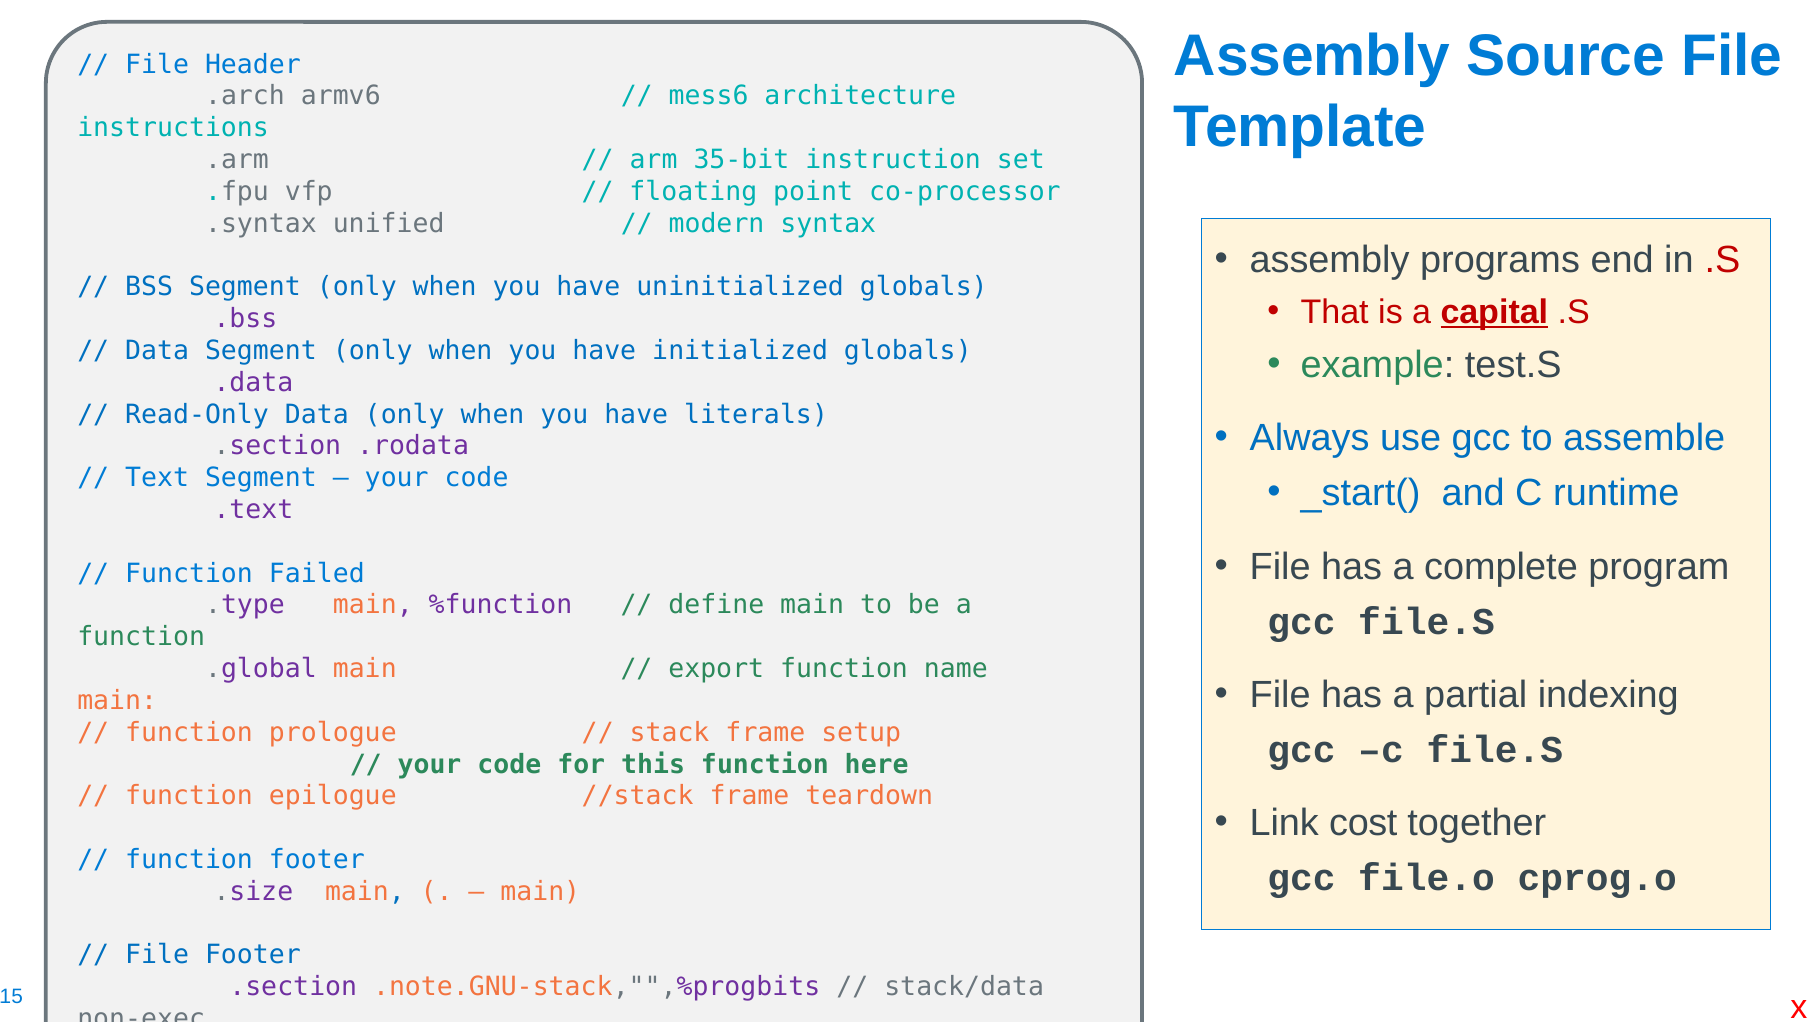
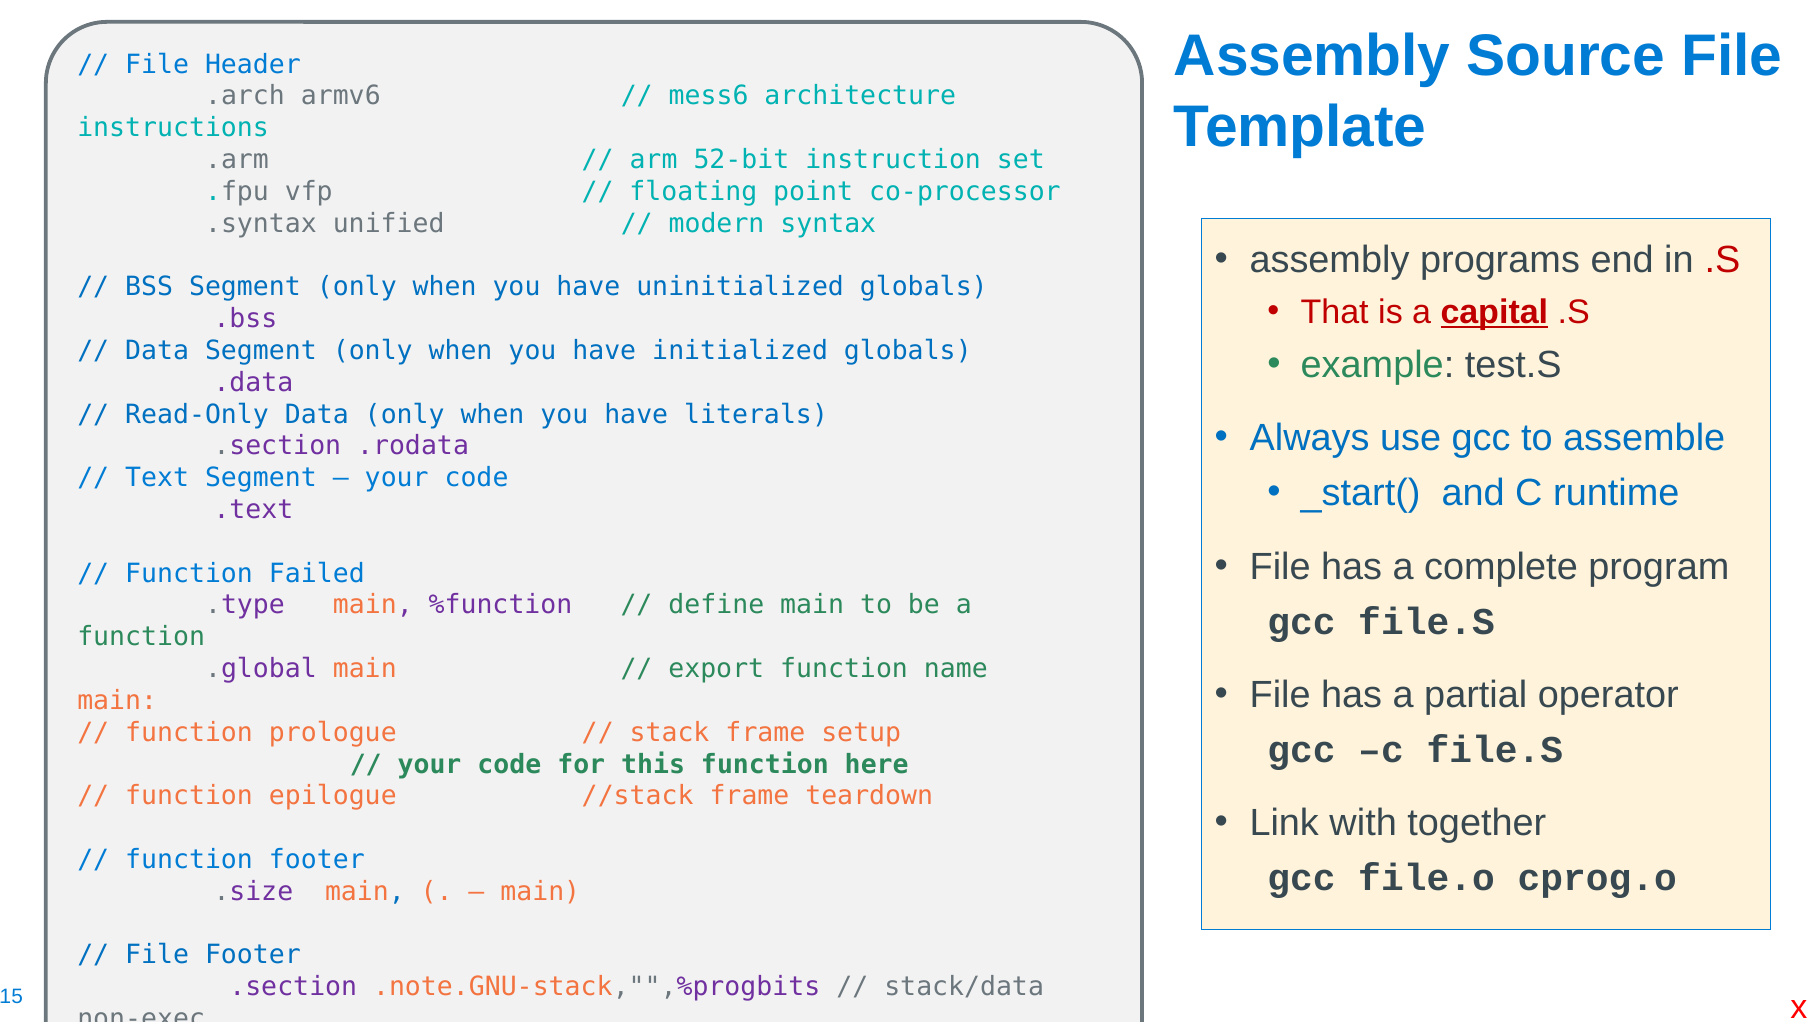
35-bit: 35-bit -> 52-bit (741, 160)
indexing: indexing -> operator (1608, 695)
cost: cost -> with (1363, 823)
